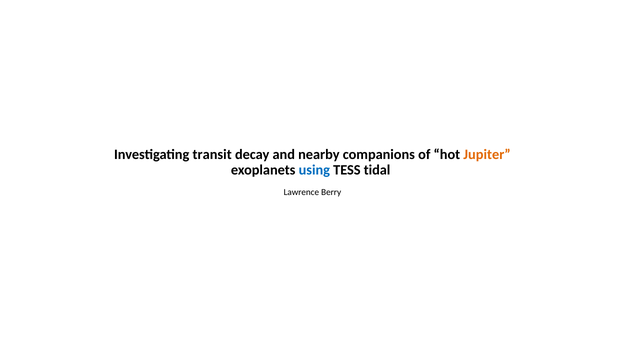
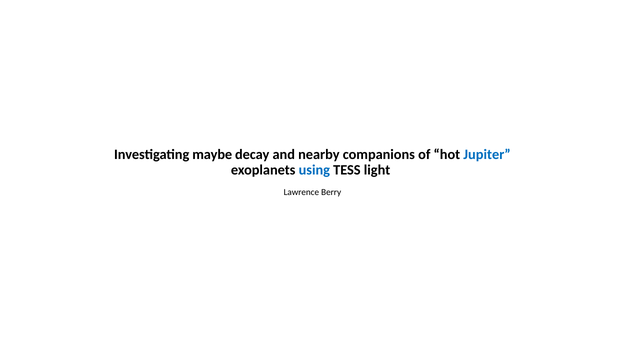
transit: transit -> maybe (212, 154)
Jupiter colour: orange -> blue (487, 154)
tidal: tidal -> light (377, 170)
